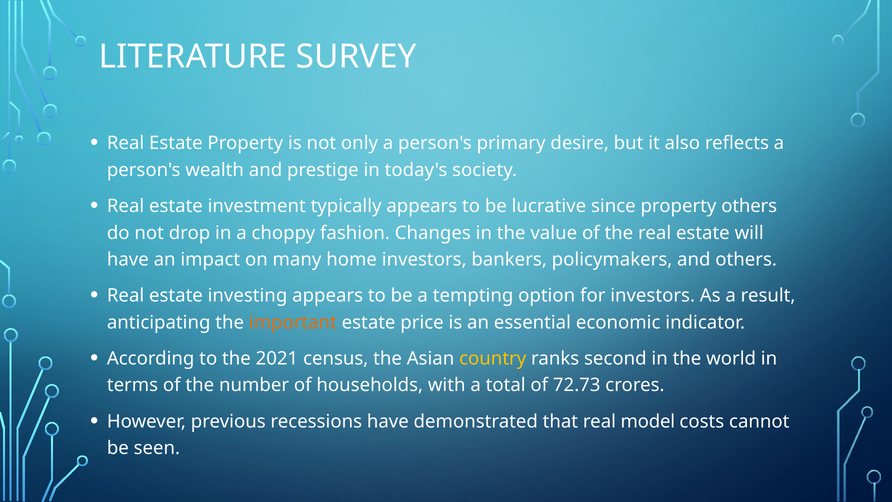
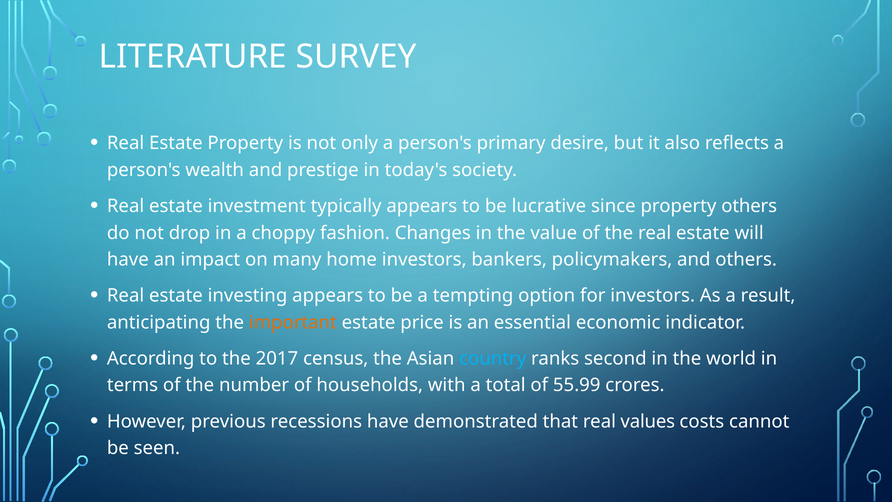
2021: 2021 -> 2017 (277, 358)
country colour: yellow -> light blue (493, 358)
72.73: 72.73 -> 55.99 (577, 385)
model: model -> values (648, 421)
